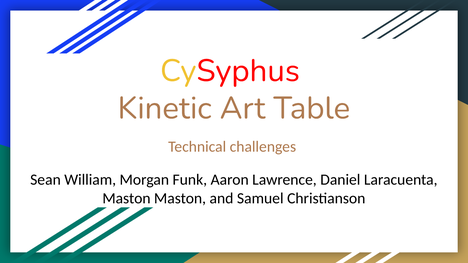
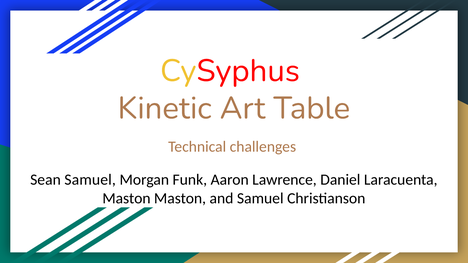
Sean William: William -> Samuel (90, 180)
